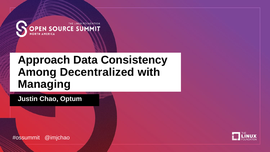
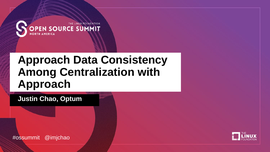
Decentralized: Decentralized -> Centralization (97, 72)
Managing: Managing -> Approach (44, 84)
